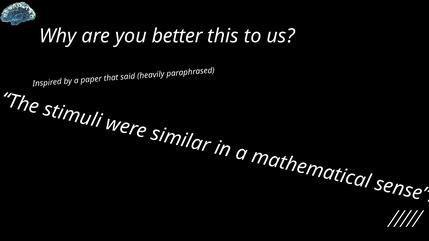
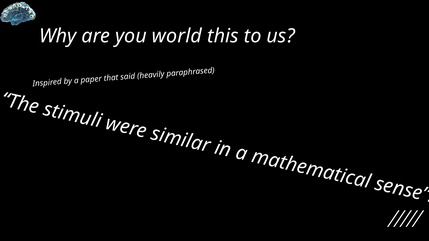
better: better -> world (177, 36)
